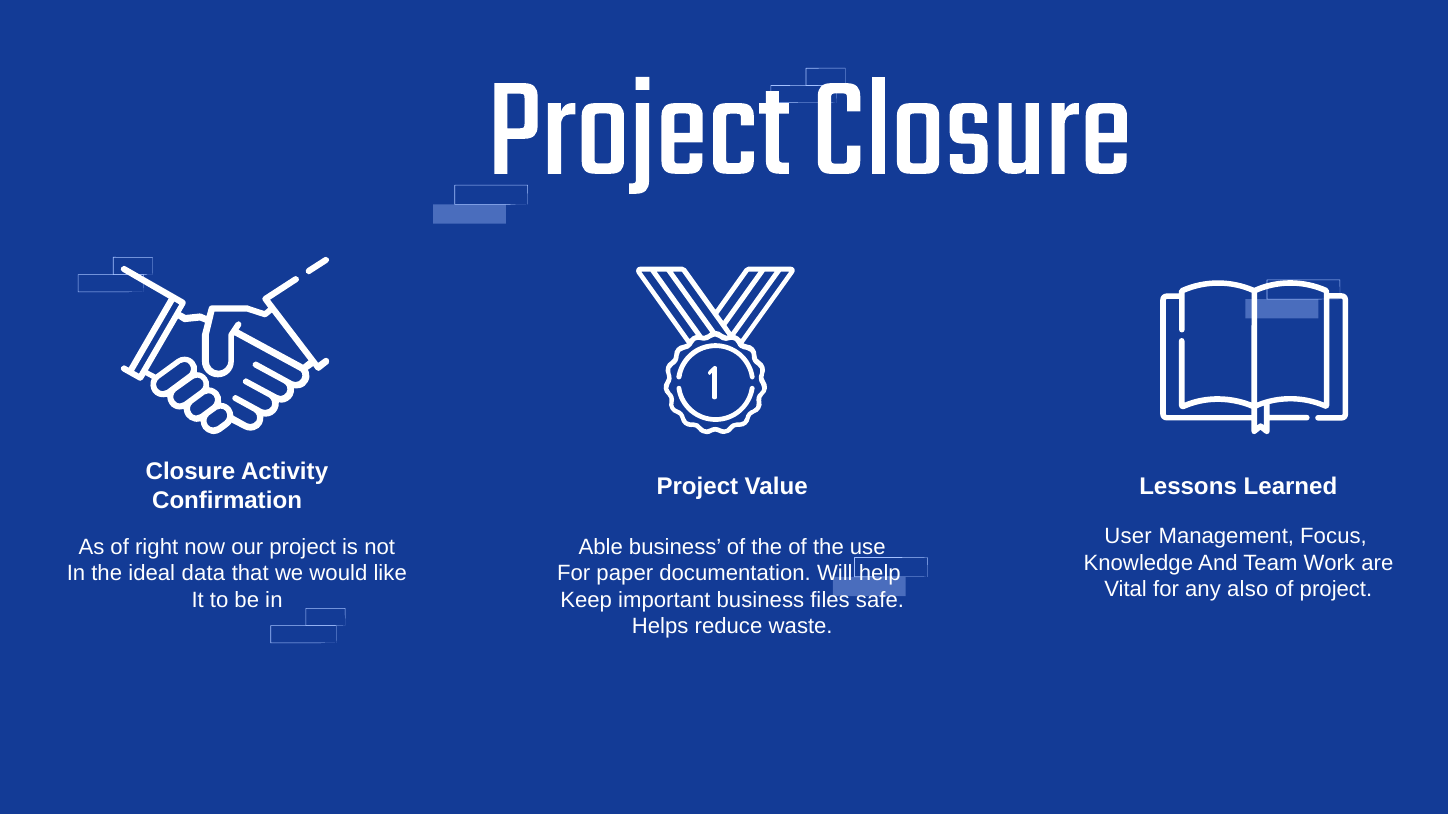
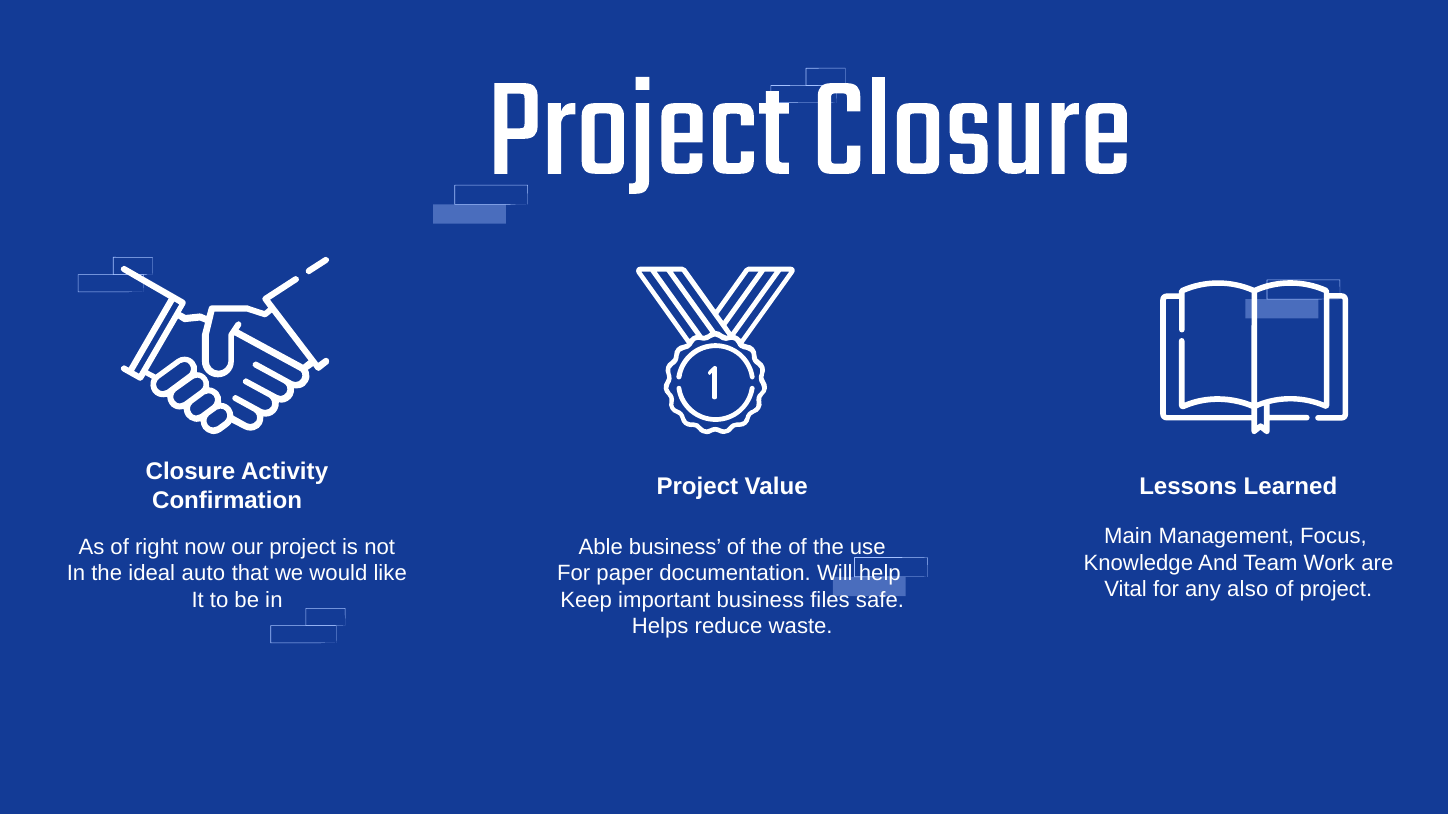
User: User -> Main (1128, 537)
data: data -> auto (203, 574)
